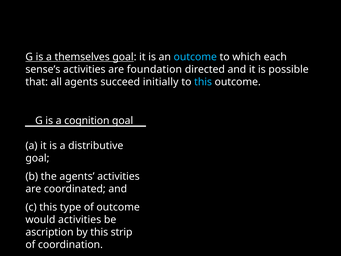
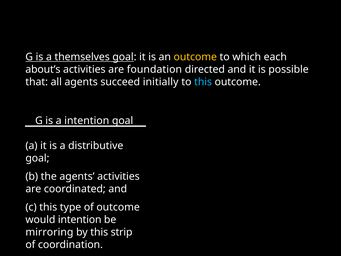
outcome colour: light blue -> yellow (195, 57)
sense’s: sense’s -> about’s (43, 69)
a cognition: cognition -> intention (87, 121)
would activities: activities -> intention (80, 219)
ascription: ascription -> mirroring (49, 232)
